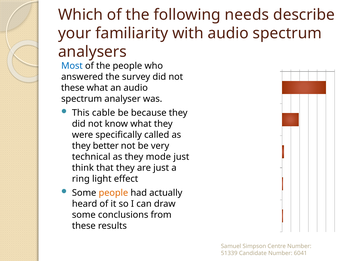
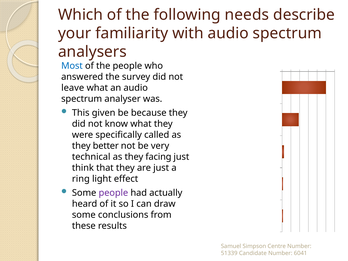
these: these -> leave (73, 88)
cable: cable -> given (104, 113)
mode: mode -> facing (158, 157)
people colour: orange -> purple (113, 193)
